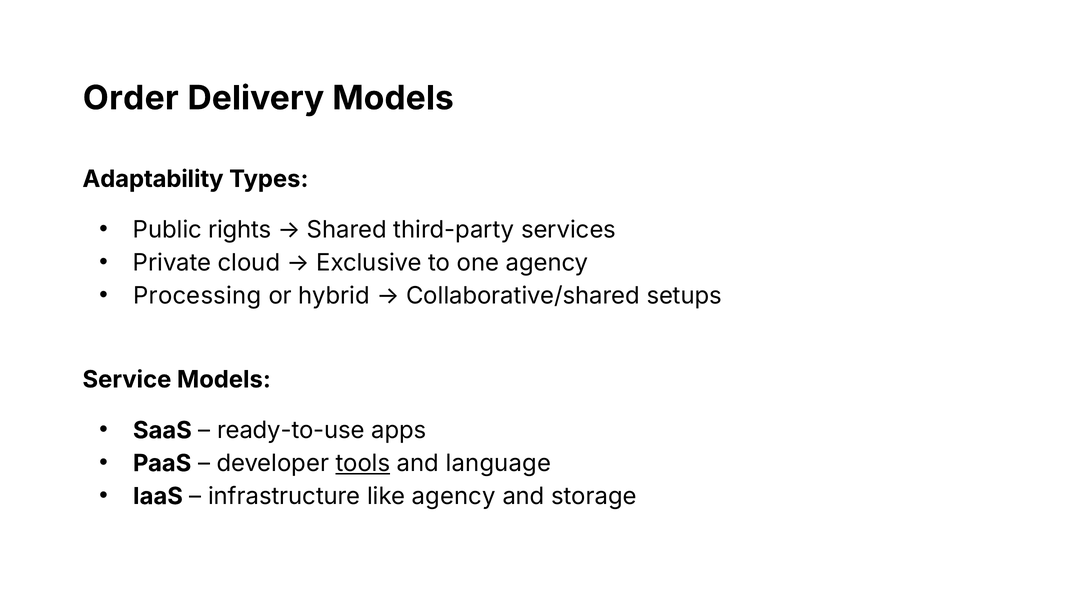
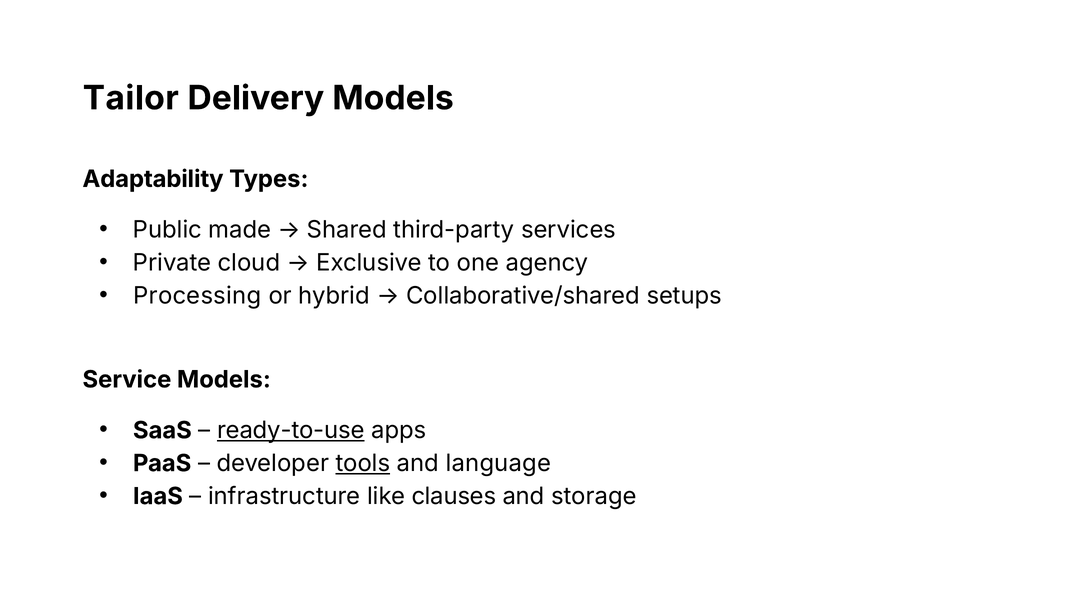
Order: Order -> Tailor (131, 98)
rights: rights -> made (240, 230)
ready-to-use underline: none -> present (291, 431)
like agency: agency -> clauses (454, 497)
